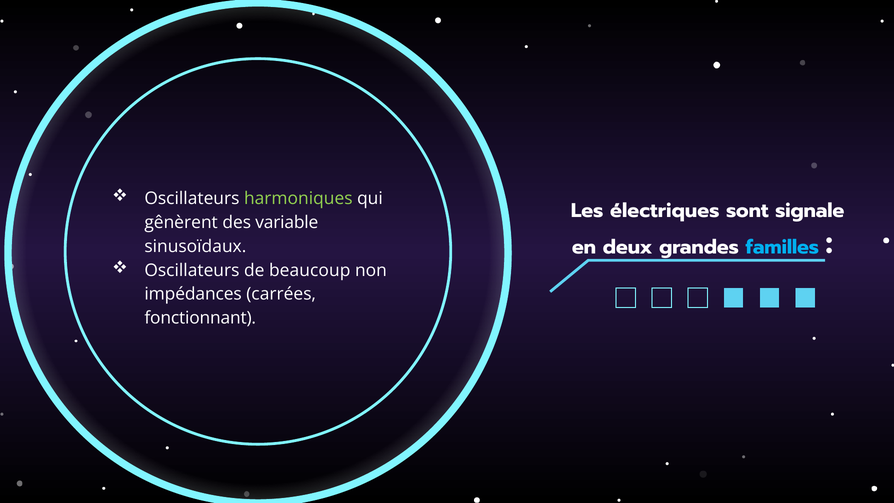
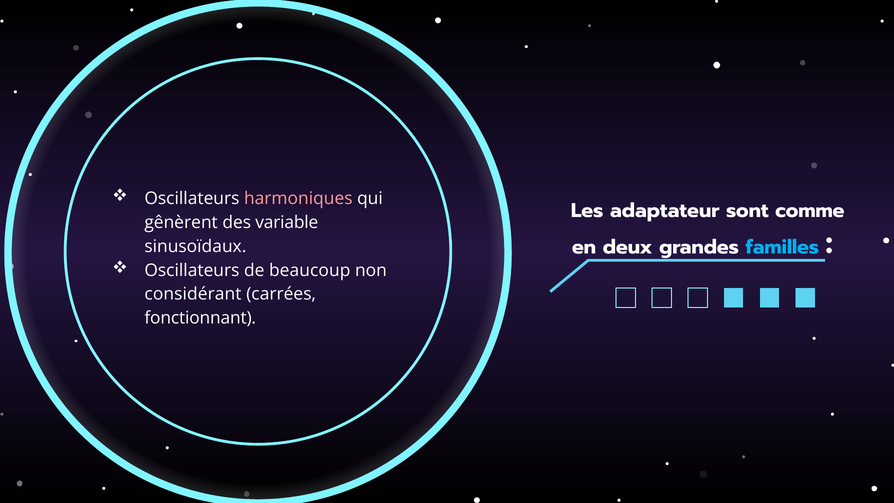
harmoniques colour: light green -> pink (298, 198)
électriques: électriques -> adaptateur (665, 211)
signale: signale -> comme (810, 211)
impédances: impédances -> considérant (193, 294)
